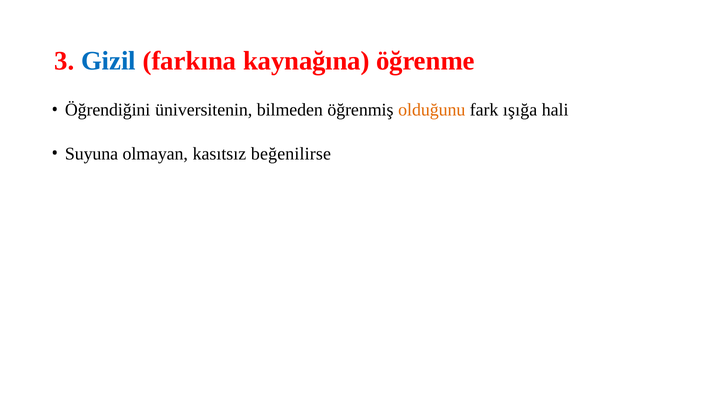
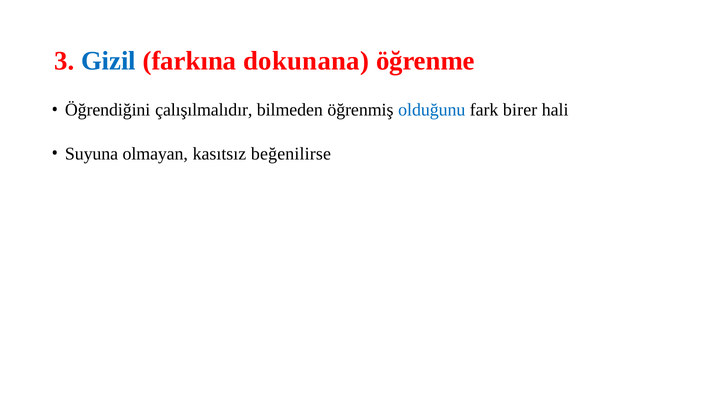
kaynağına: kaynağına -> dokunana (306, 61)
üniversitenin: üniversitenin -> çalışılmalıdır (204, 110)
olduğunu colour: orange -> blue (432, 110)
ışığa: ışığa -> birer (520, 110)
